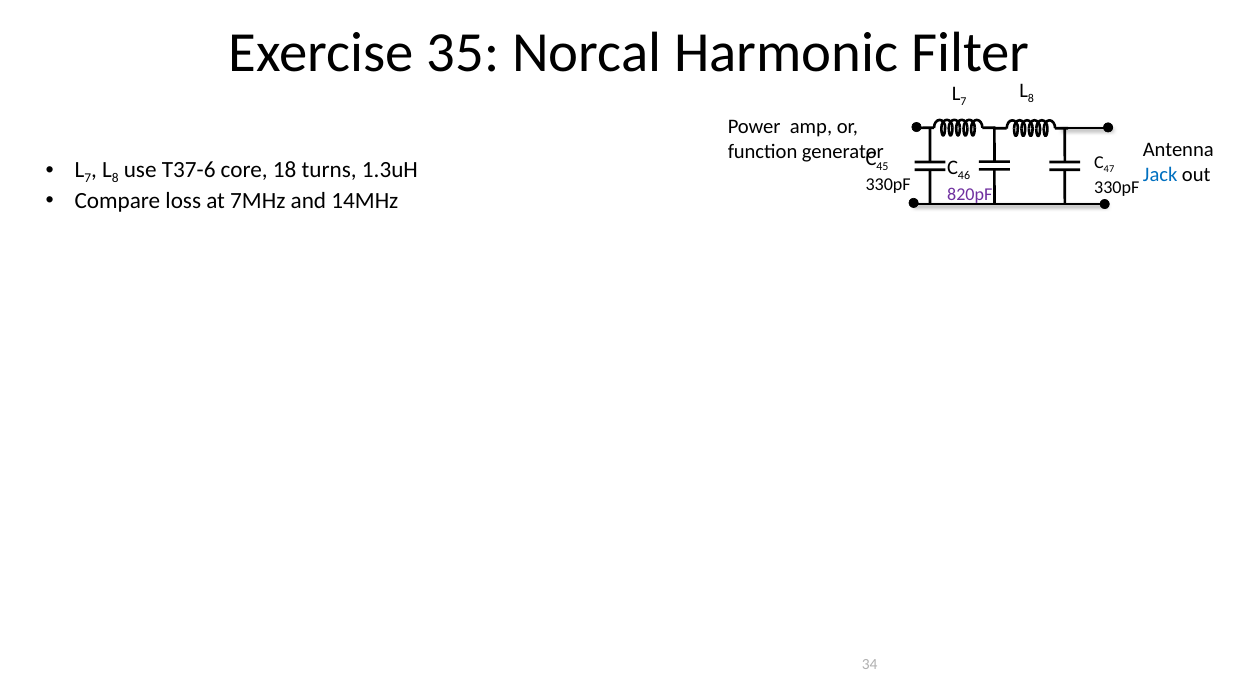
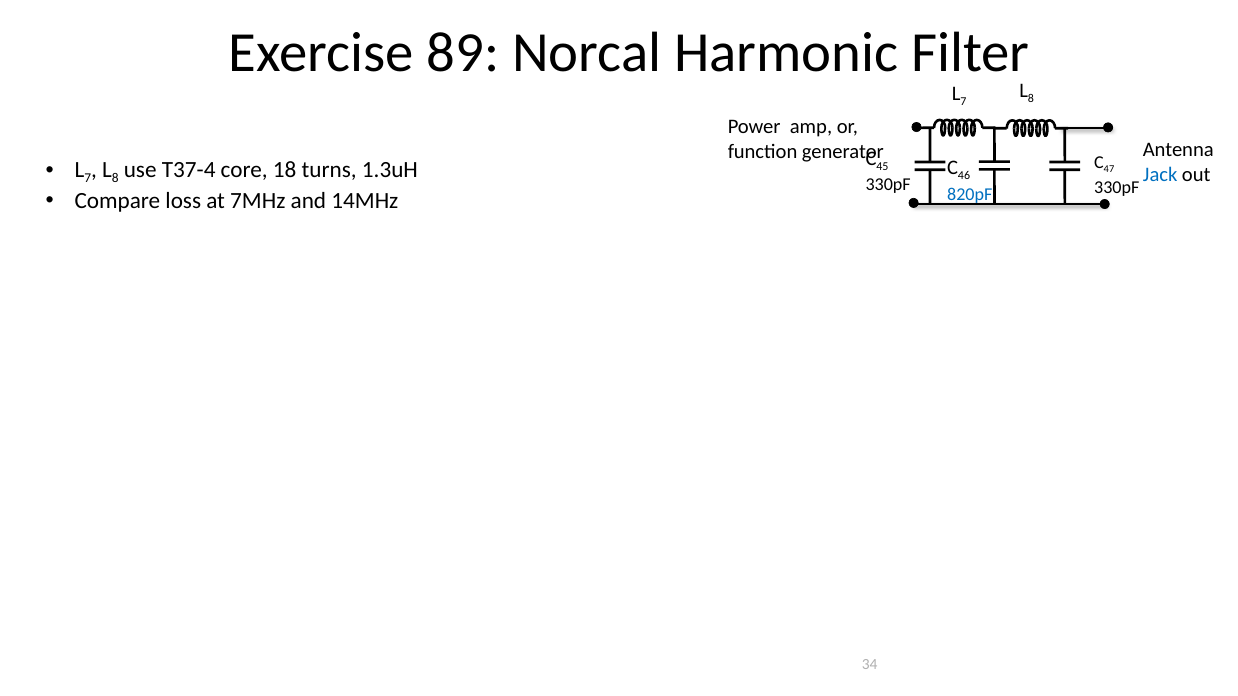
35: 35 -> 89 (463, 53)
T37-6: T37-6 -> T37-4 (189, 170)
820pF colour: purple -> blue (970, 194)
